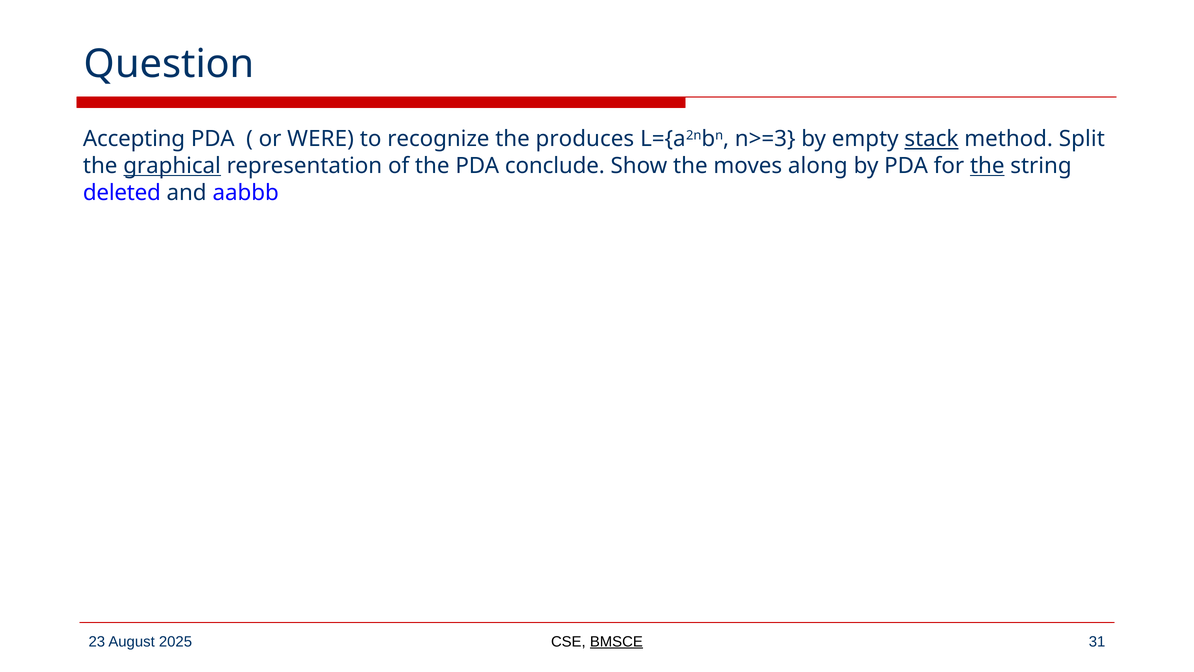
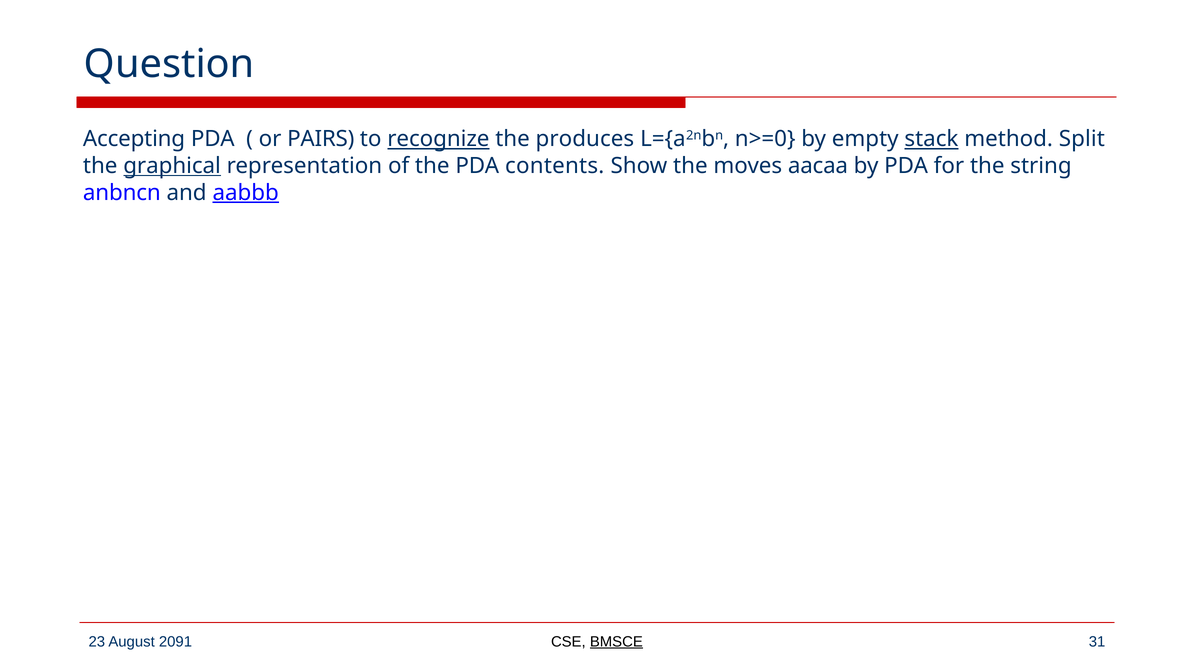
WERE: WERE -> PAIRS (321, 139)
recognize underline: none -> present (438, 139)
n>=3: n>=3 -> n>=0 (765, 139)
conclude: conclude -> contents (555, 166)
along: along -> aacaa (818, 166)
the underline: present -> none (987, 166)
deleted: deleted -> anbncn (122, 193)
aabbb underline: none -> present (246, 193)
2025: 2025 -> 2091 (175, 641)
